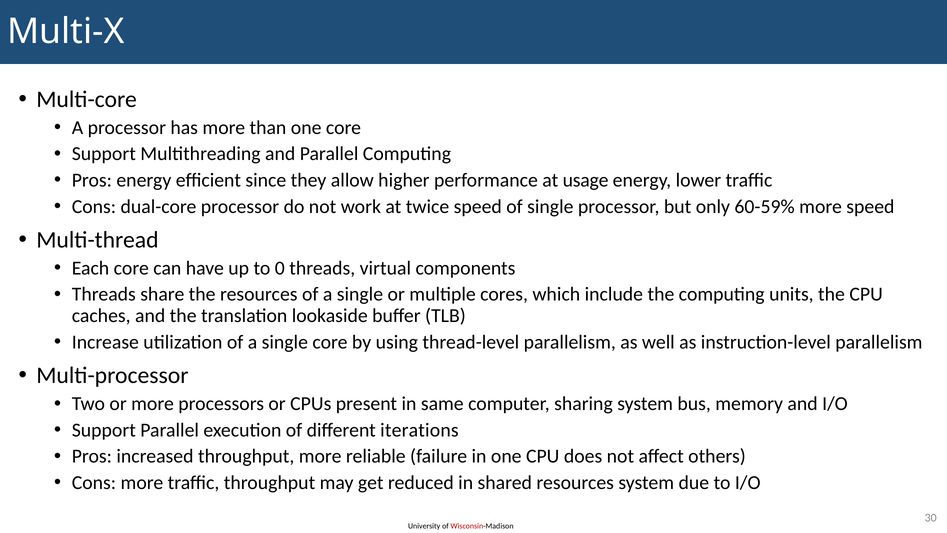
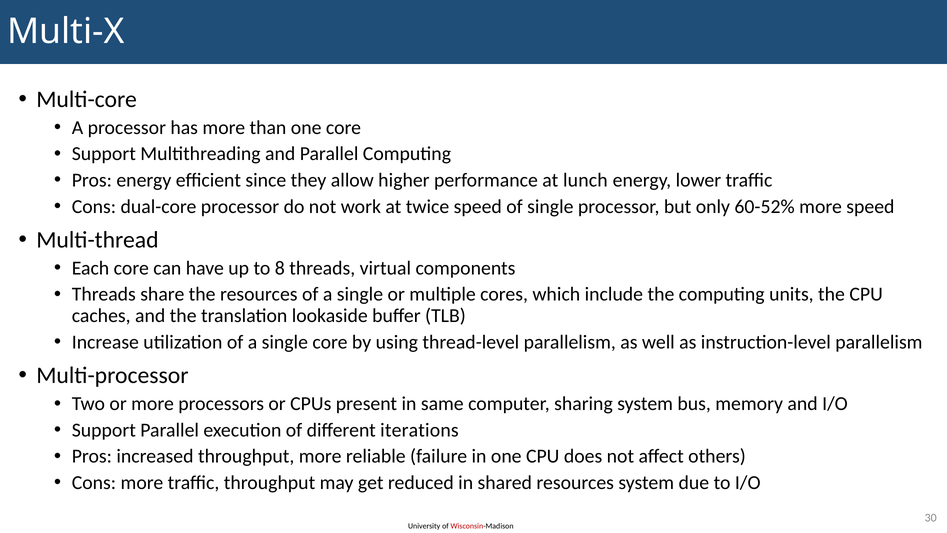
usage: usage -> lunch (585, 180)
60-59%: 60-59% -> 60-52% (765, 206)
0: 0 -> 8 (280, 268)
